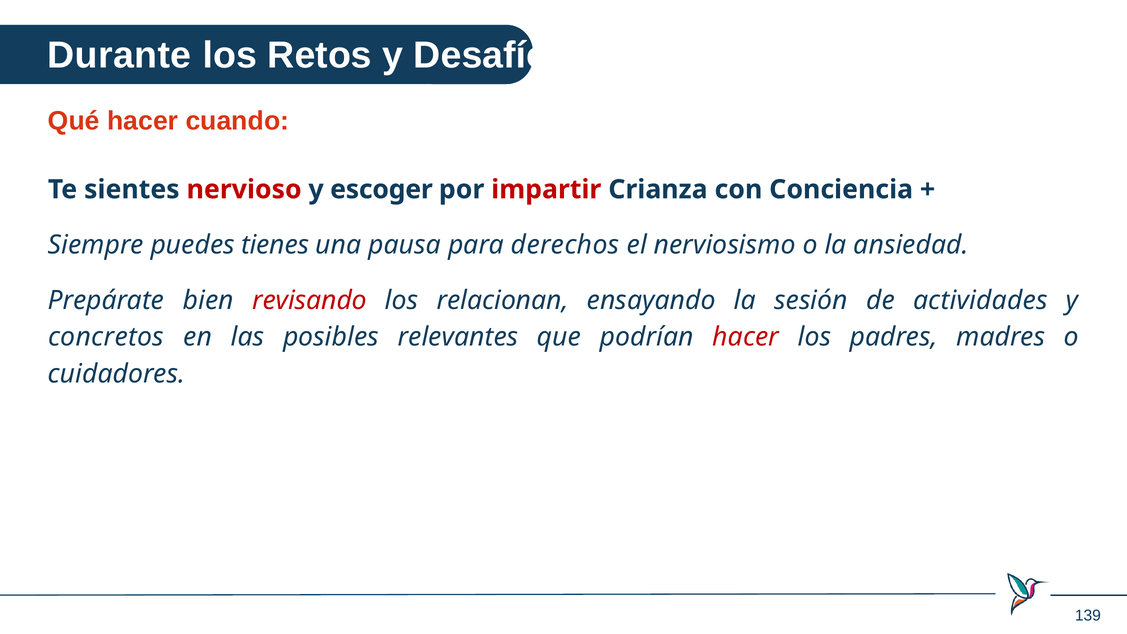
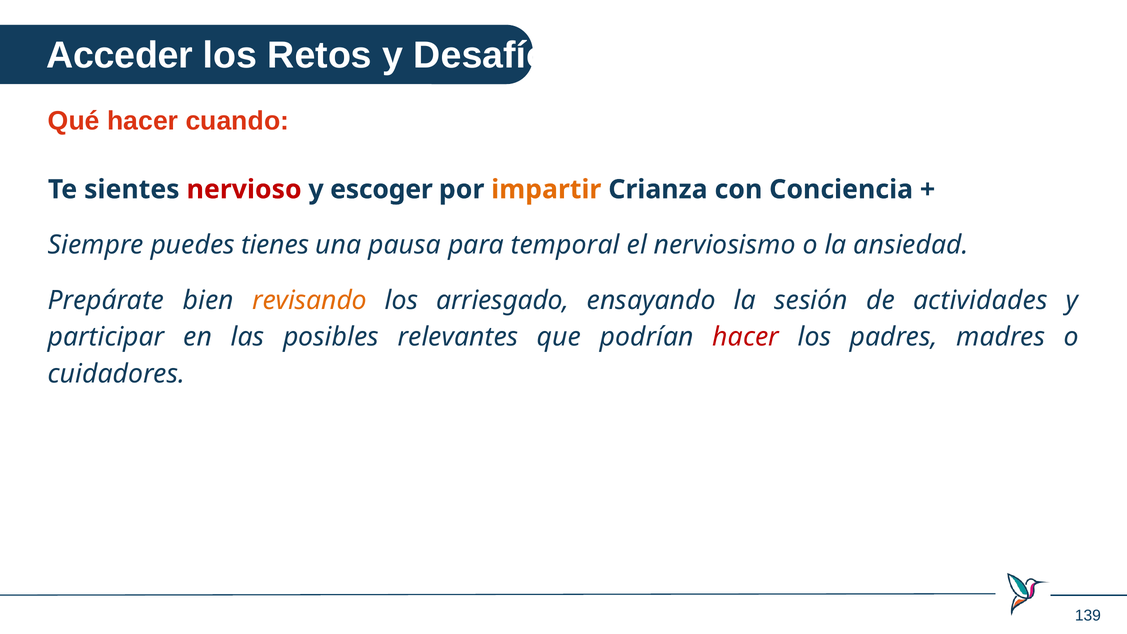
Durante: Durante -> Acceder (120, 55)
impartir colour: red -> orange (546, 189)
derechos: derechos -> temporal (565, 245)
revisando colour: red -> orange (309, 300)
relacionan: relacionan -> arriesgado (503, 300)
concretos: concretos -> participar (106, 337)
